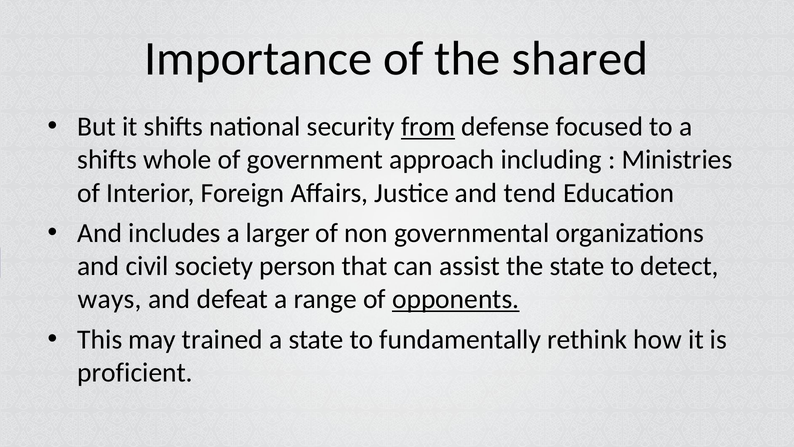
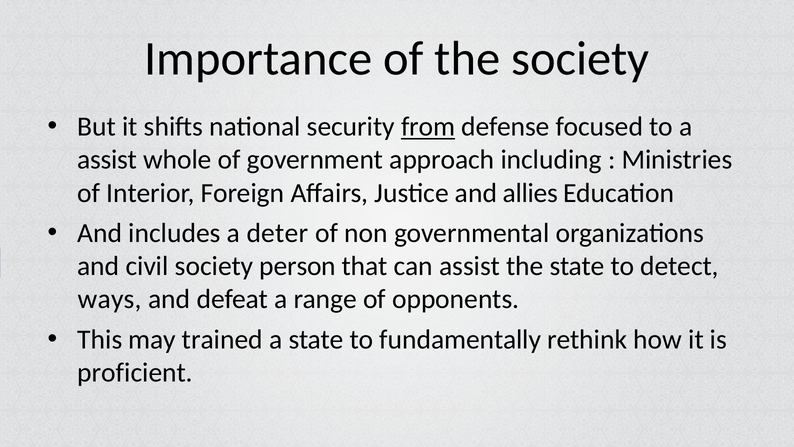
the shared: shared -> society (580, 58)
shifts: shifts -> assist (107, 160)
tend: tend -> allies (530, 193)
larger: larger -> deter (277, 233)
opponents underline: present -> none (456, 299)
